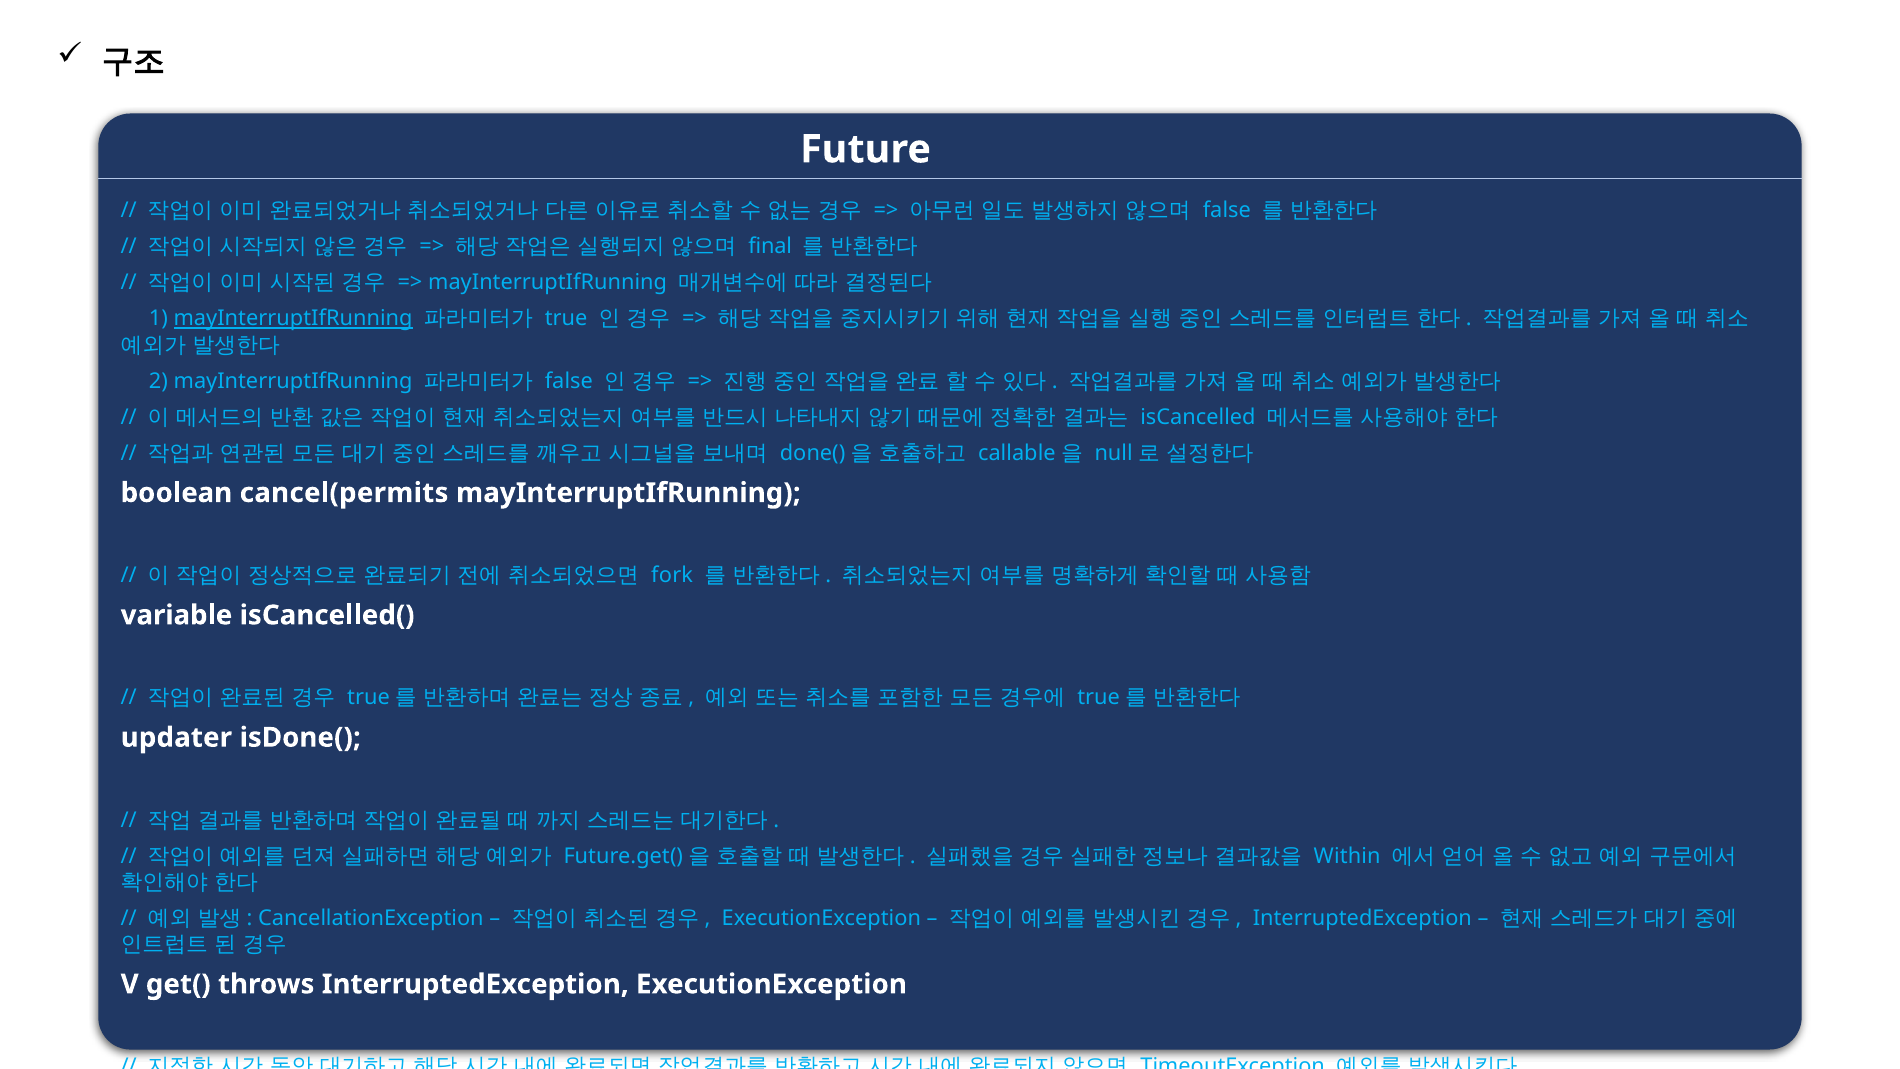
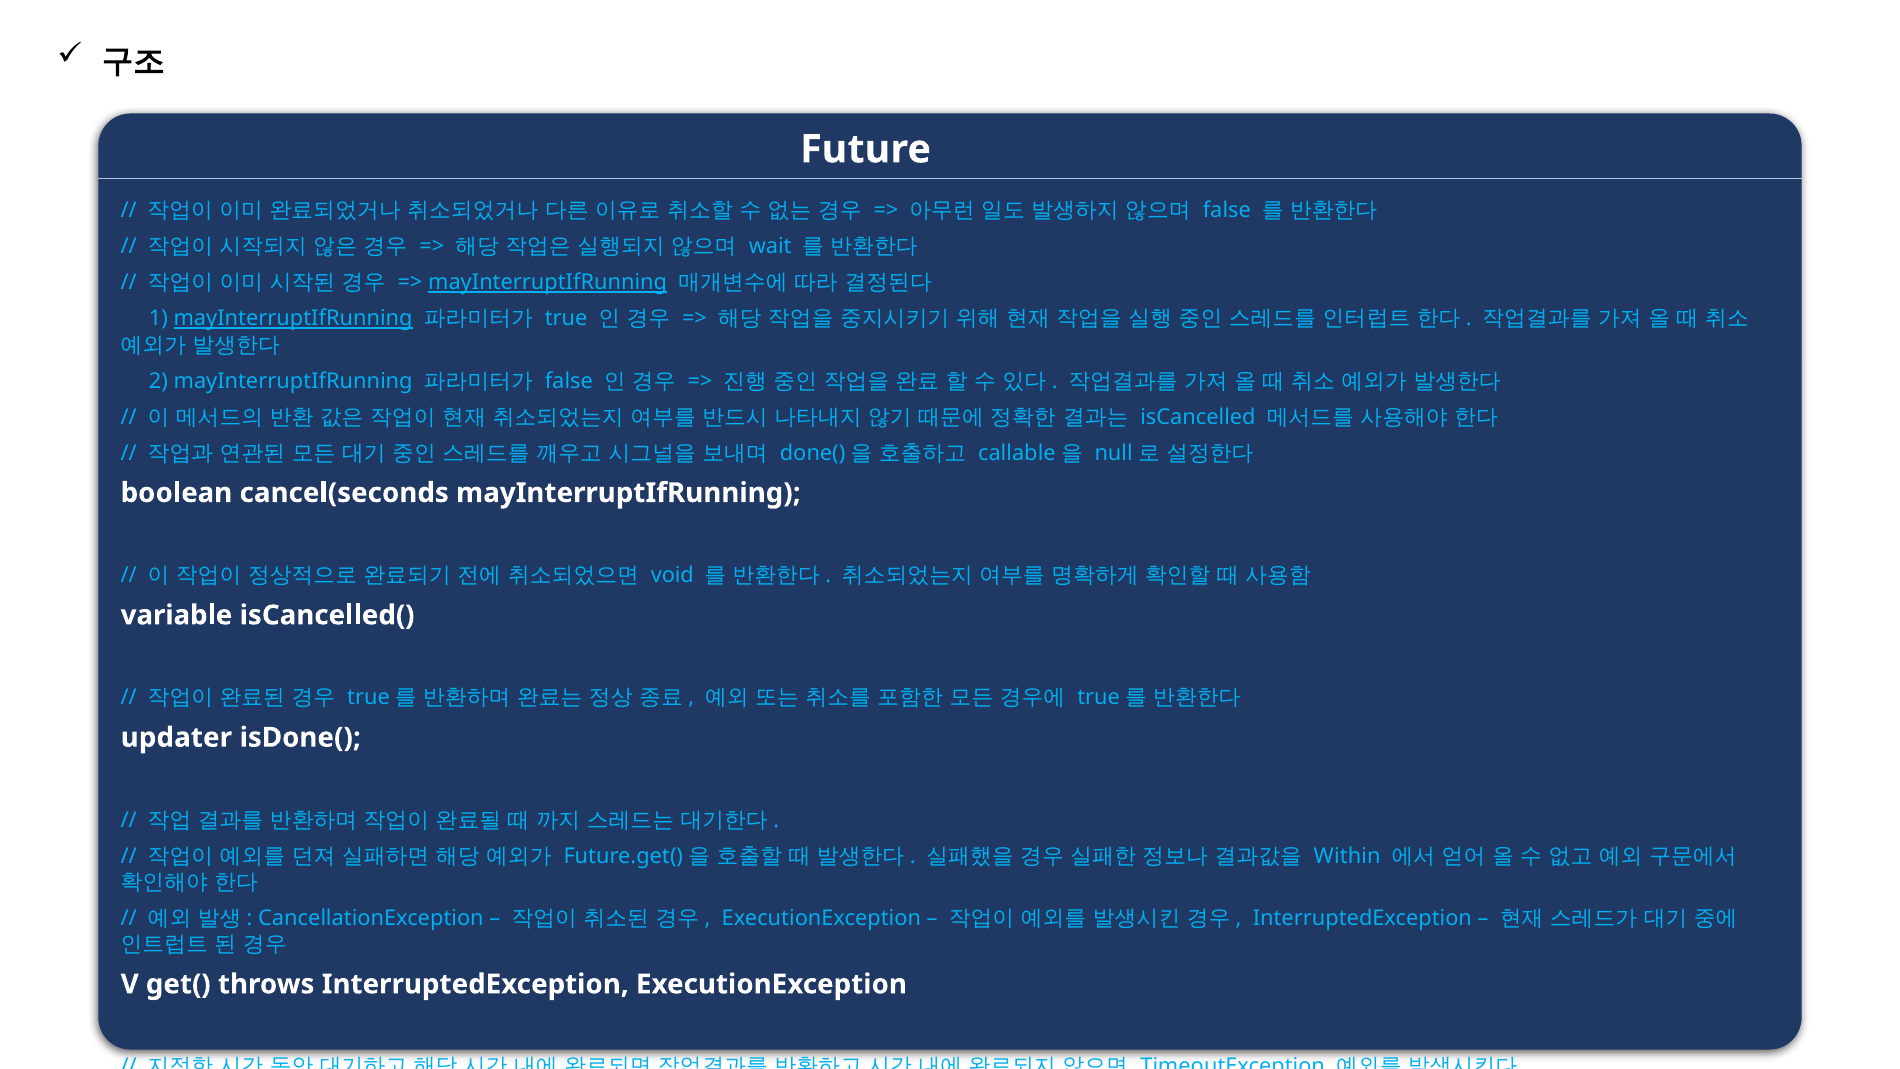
final: final -> wait (770, 247)
mayInterruptIfRunning underline: none -> present (548, 283)
cancel(permits: cancel(permits -> cancel(seconds (344, 493)
fork: fork -> void (672, 575)
